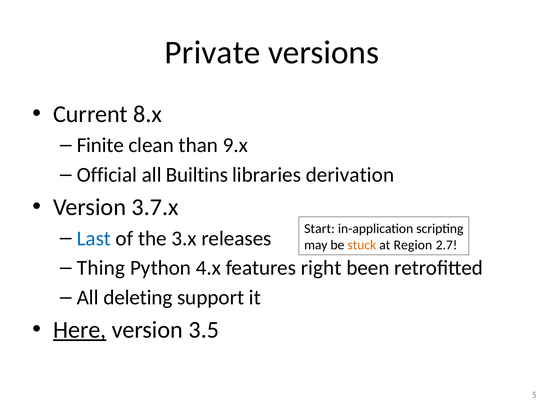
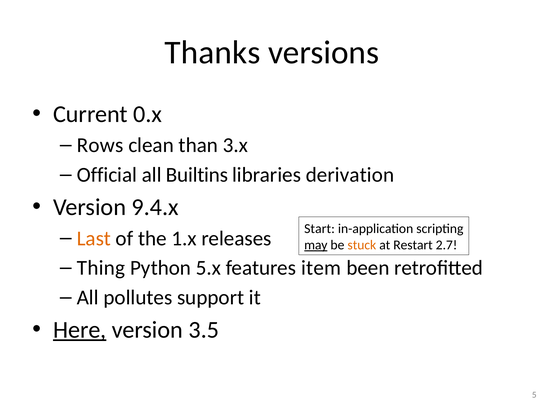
Private: Private -> Thanks (213, 53)
8.x: 8.x -> 0.x (148, 114)
Finite: Finite -> Rows (100, 145)
9.x: 9.x -> 3.x (235, 145)
3.7.x: 3.7.x -> 9.4.x (155, 207)
Last colour: blue -> orange (94, 238)
3.x: 3.x -> 1.x (184, 238)
may underline: none -> present (316, 245)
Region: Region -> Restart (413, 245)
4.x: 4.x -> 5.x (208, 268)
right: right -> item (321, 268)
deleting: deleting -> pollutes (138, 298)
